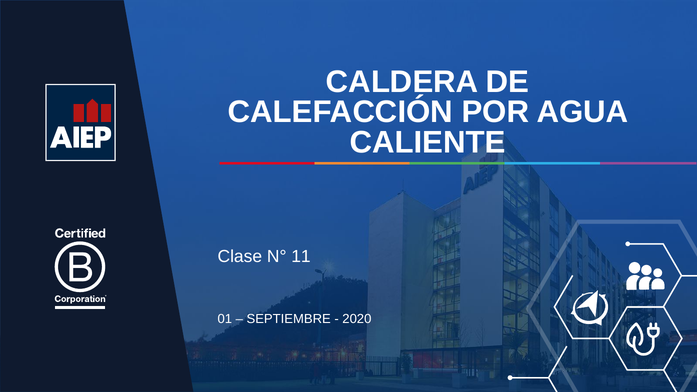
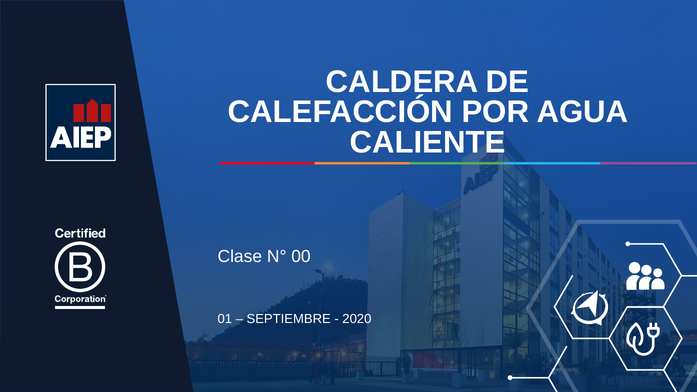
11: 11 -> 00 (301, 257)
